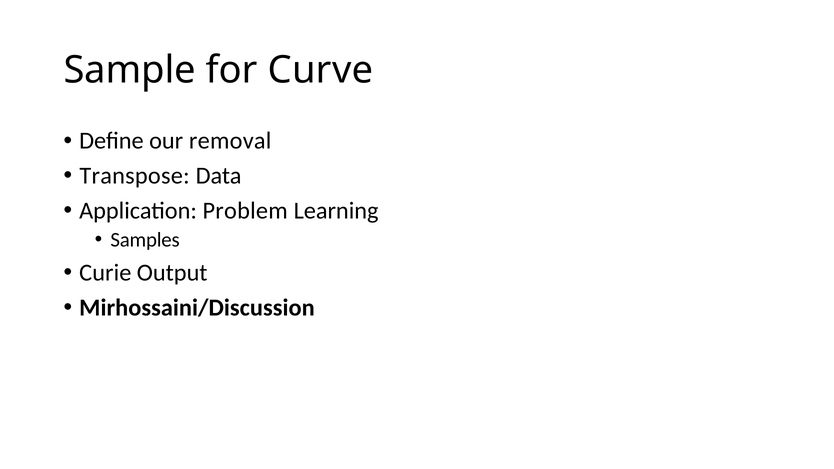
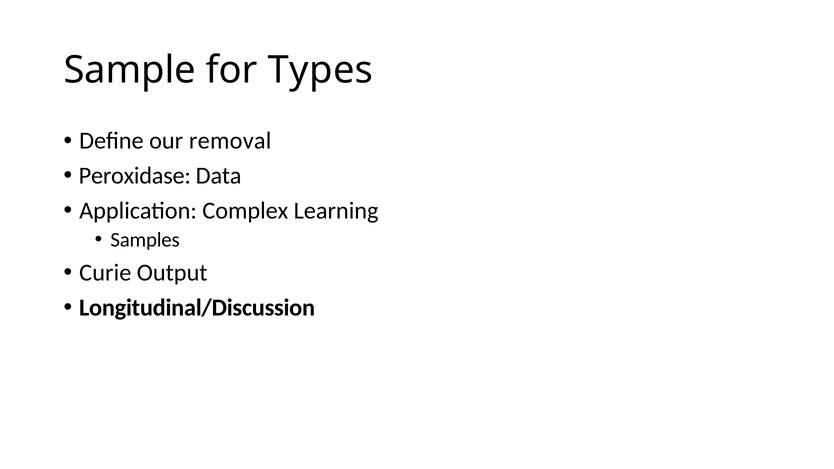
Curve: Curve -> Types (320, 70)
Transpose: Transpose -> Peroxidase (135, 176)
Problem: Problem -> Complex (245, 211)
Mirhossaini/Discussion: Mirhossaini/Discussion -> Longitudinal/Discussion (197, 308)
